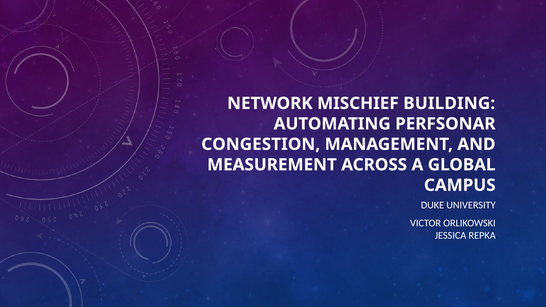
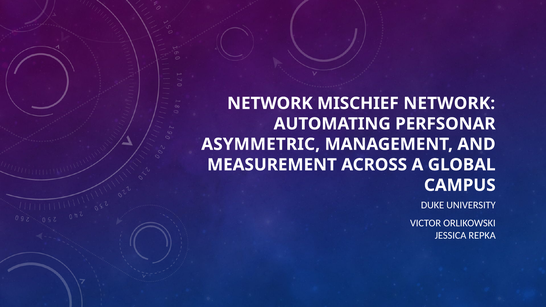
MISCHIEF BUILDING: BUILDING -> NETWORK (449, 103)
CONGESTION: CONGESTION -> ASYMMETRIC (261, 144)
